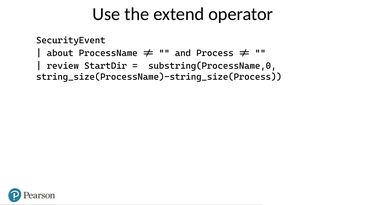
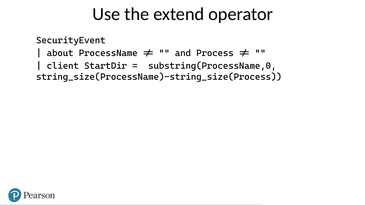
review: review -> client (63, 66)
